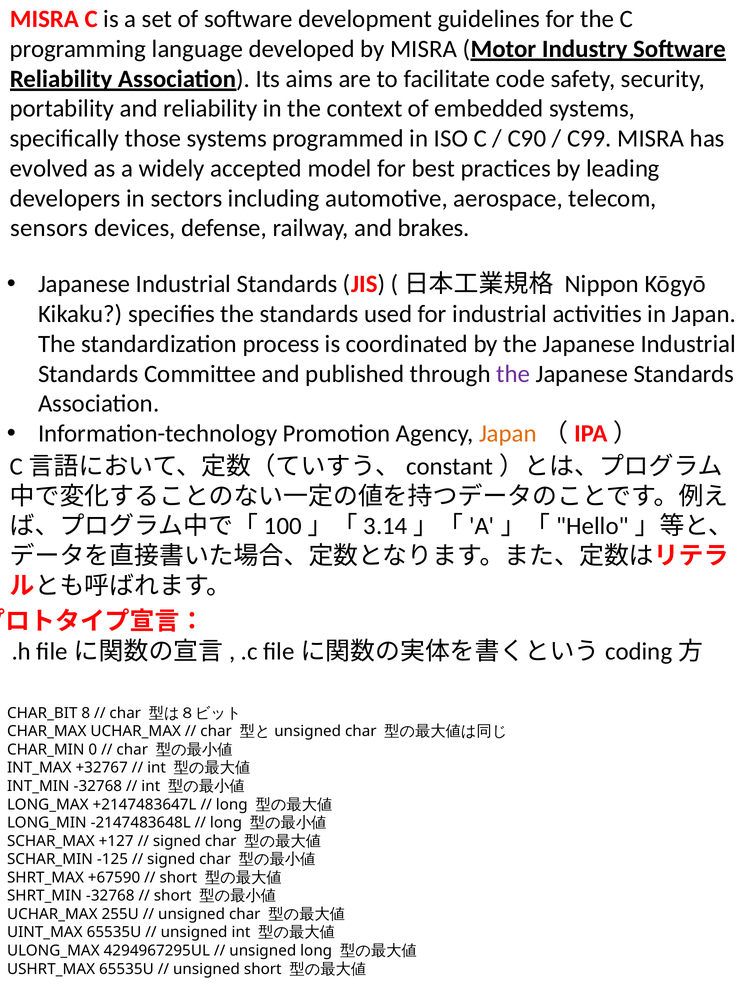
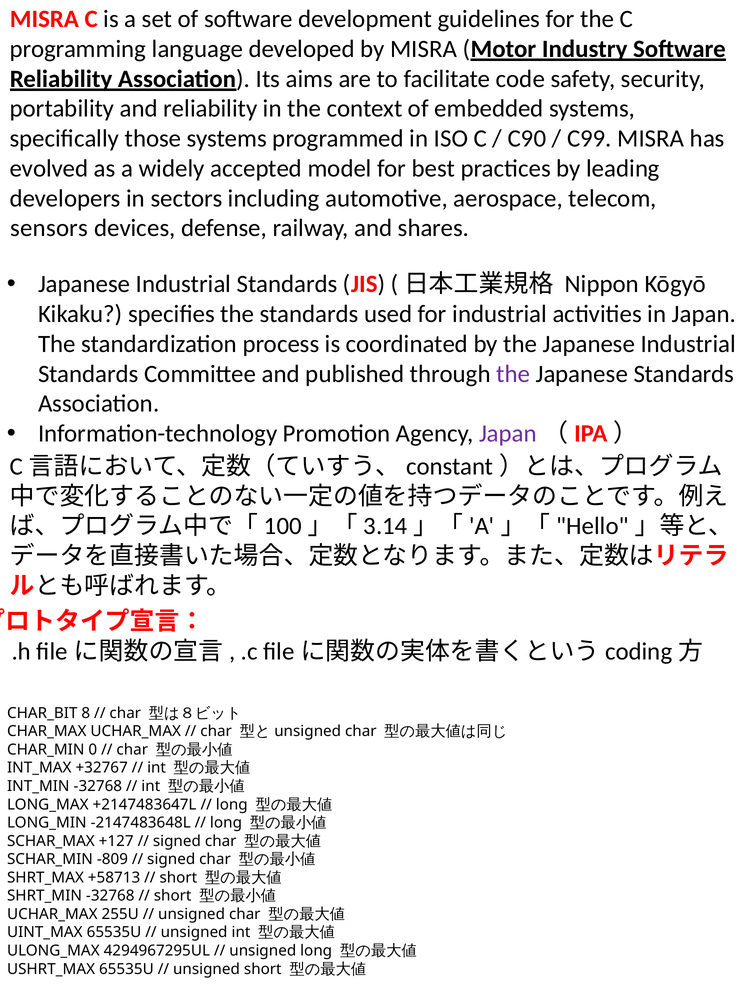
brakes: brakes -> shares (434, 228)
Japan colour: orange -> purple (508, 434)
-125: -125 -> -809 (112, 859)
+67590: +67590 -> +58713 (114, 878)
